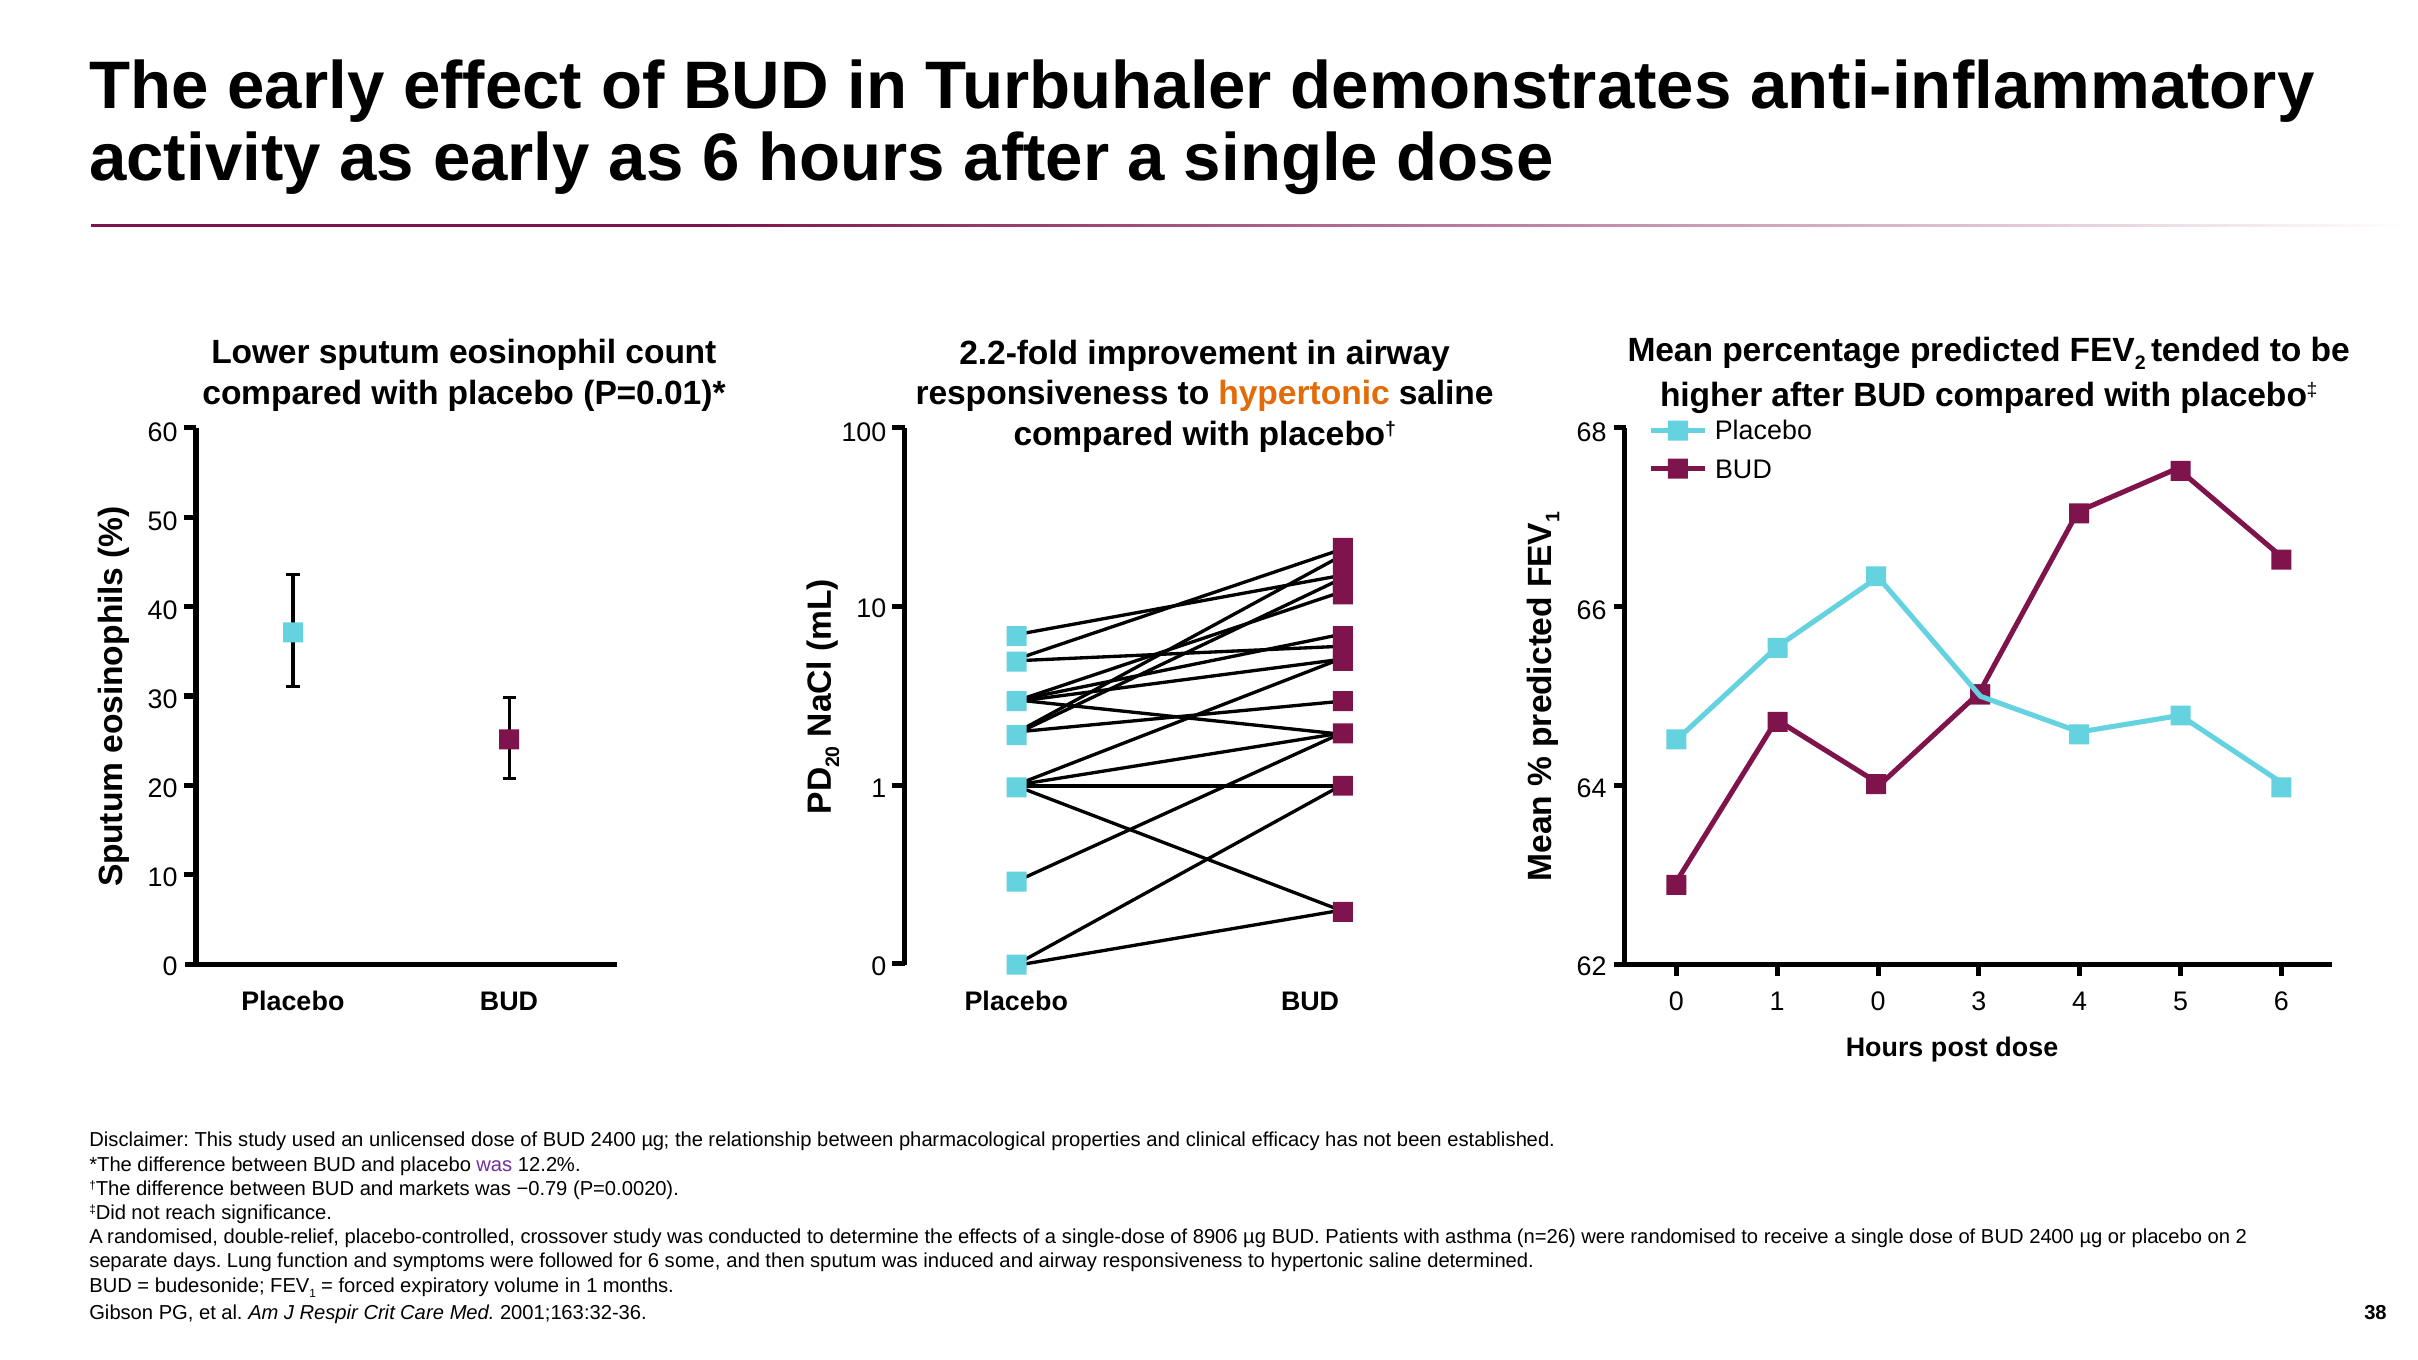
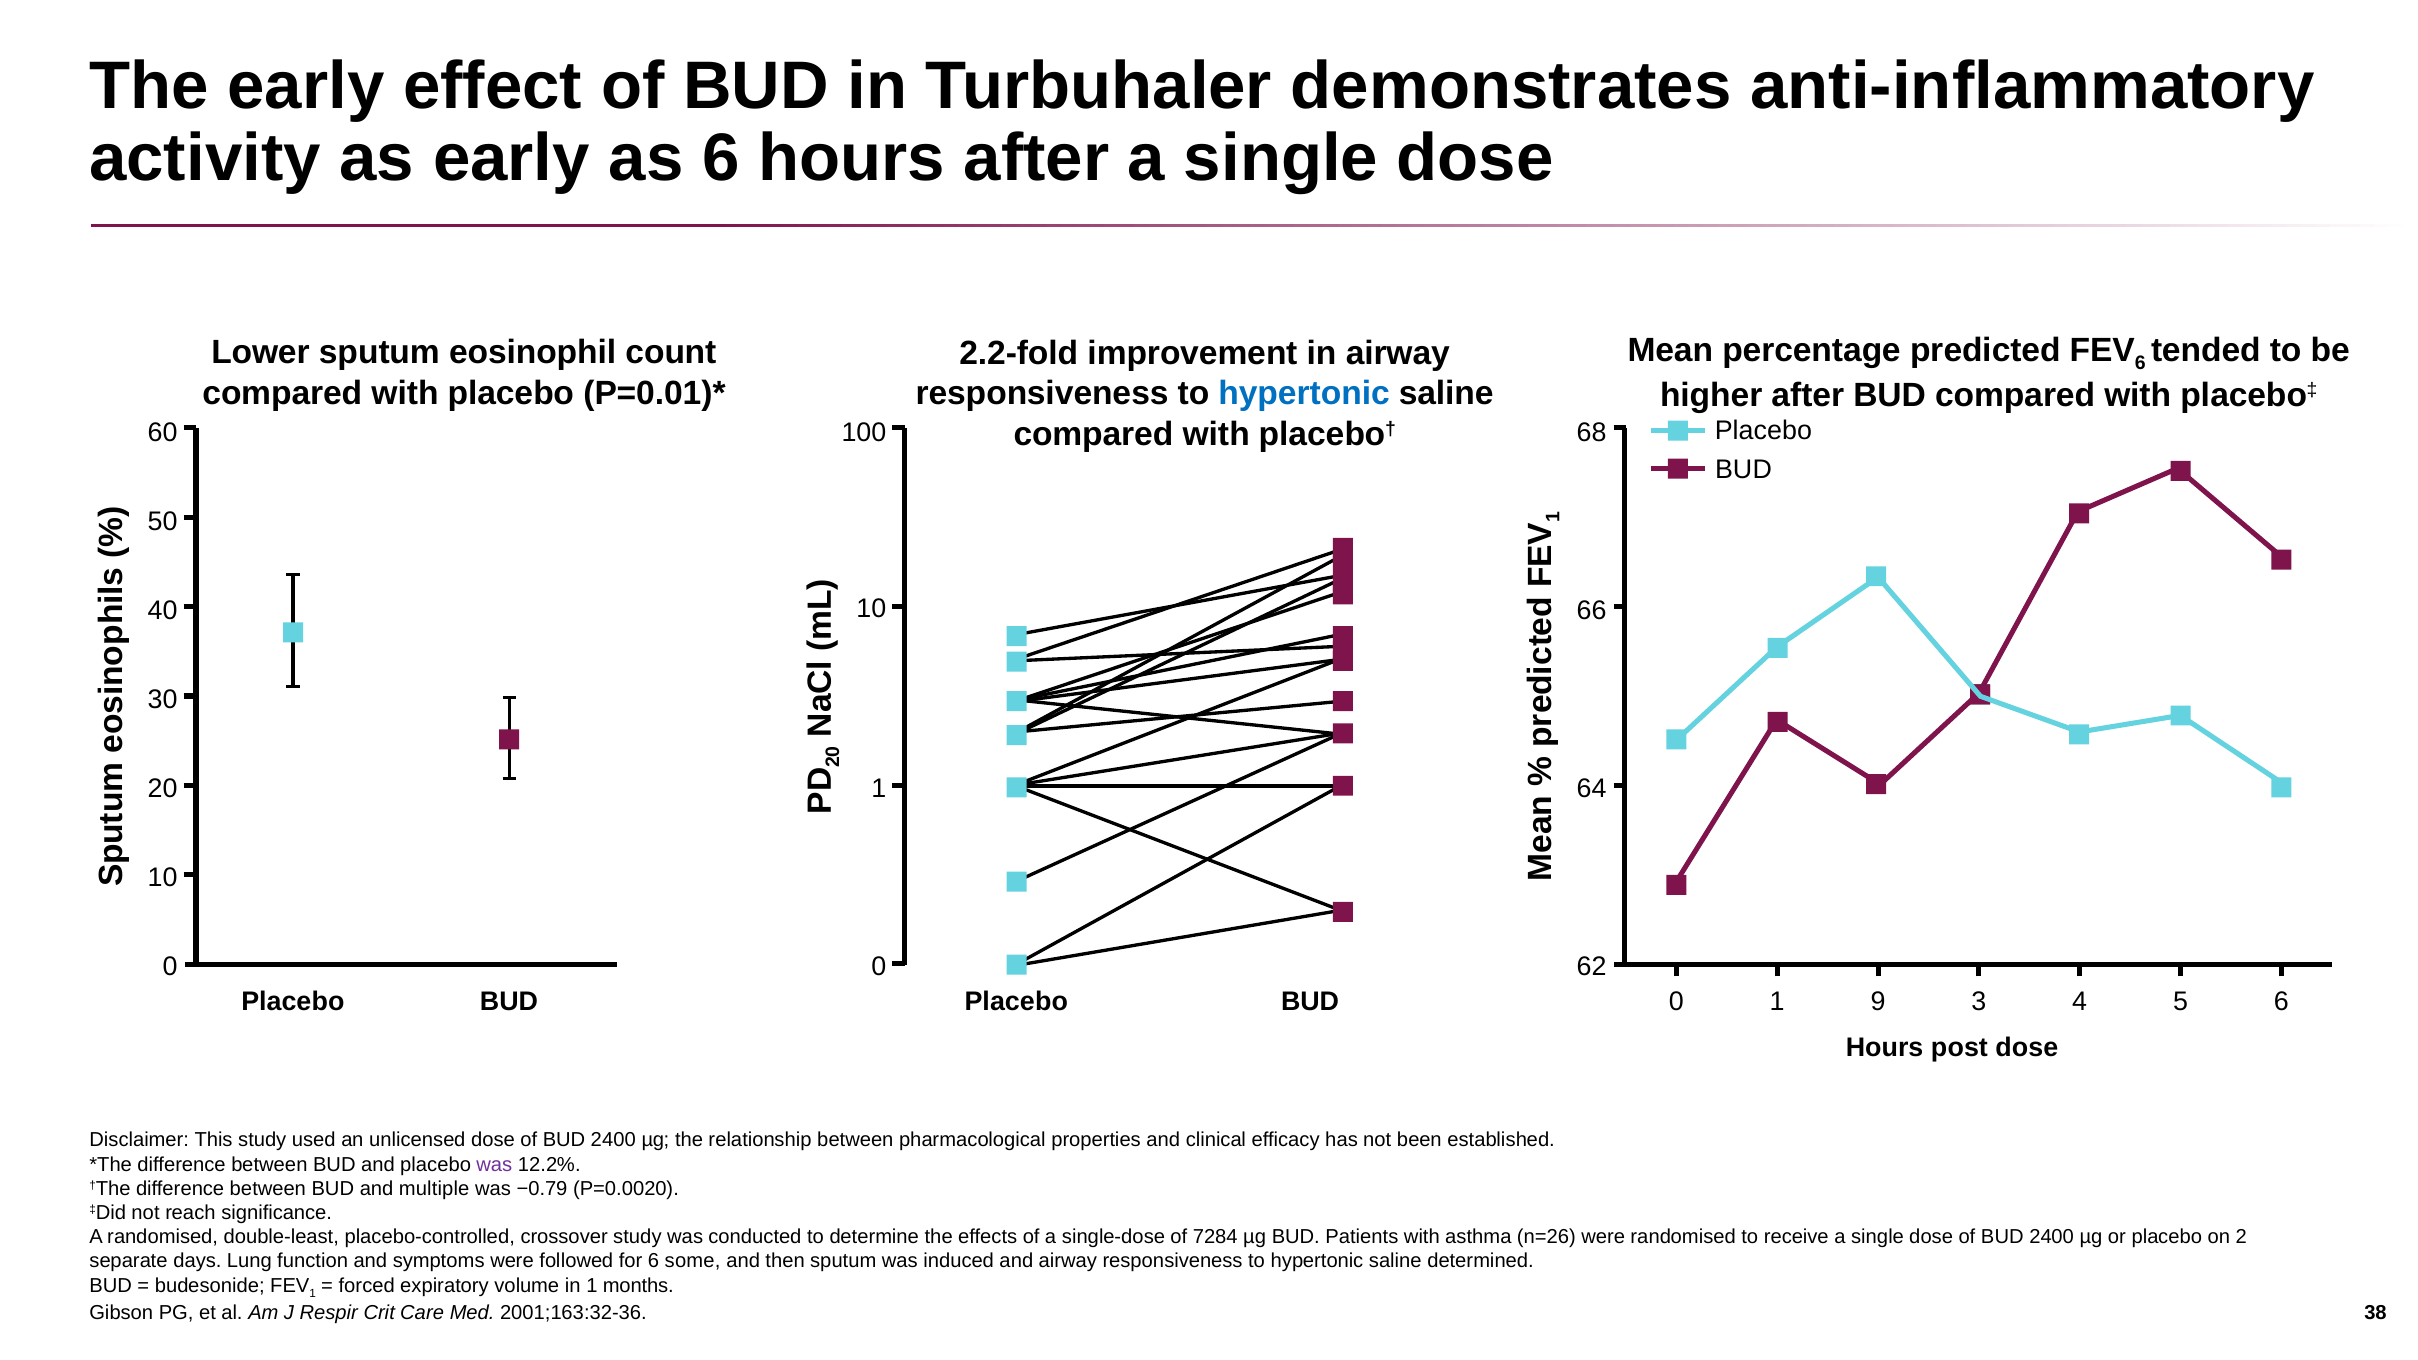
2: 2 -> 6 (2140, 363)
hypertonic colour: orange -> blue (1304, 394)
0: 0 -> 9 (1878, 1002)
markets: markets -> multiple (434, 1189)
double-relief: double-relief -> double-least (281, 1237)
8906: 8906 -> 7284 (1215, 1237)
